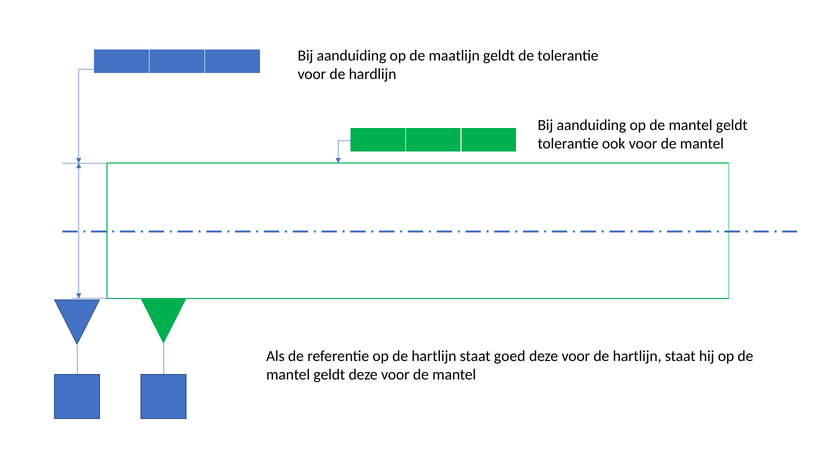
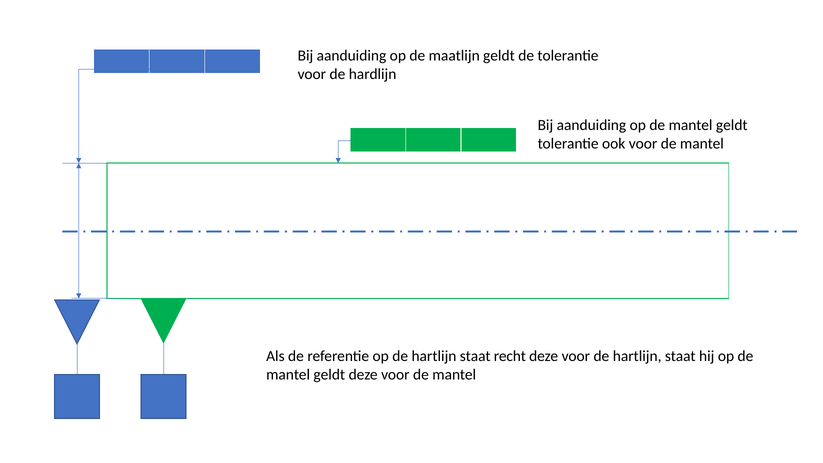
goed: goed -> recht (510, 356)
